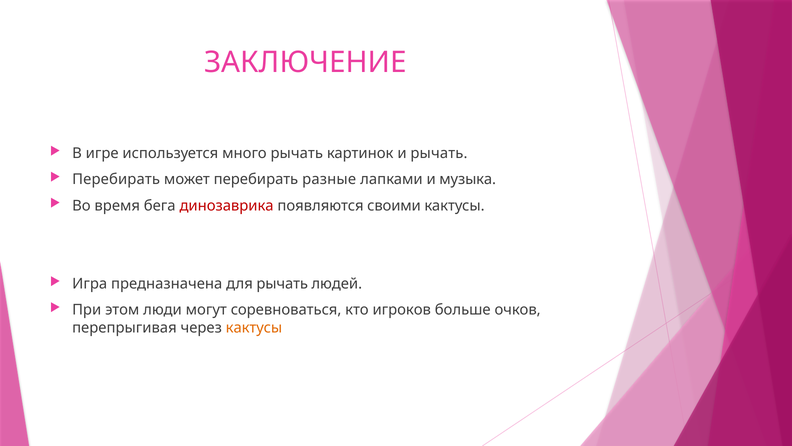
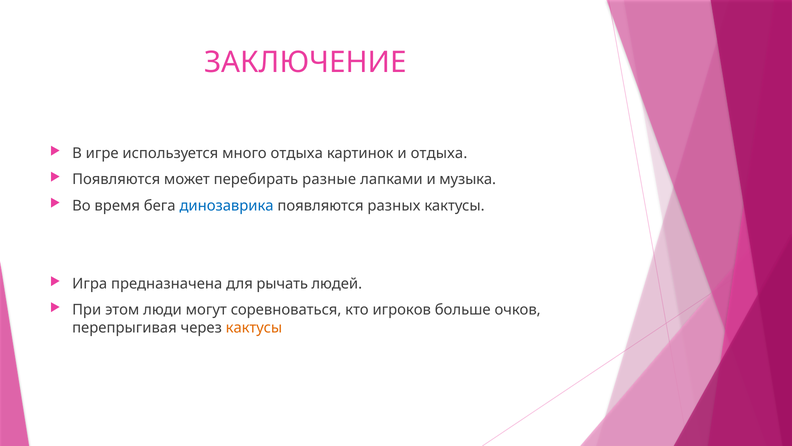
много рычать: рычать -> отдыха (297, 153)
и рычать: рычать -> отдыха (439, 153)
Перебирать: Перебирать -> Появляются (116, 179)
динозаврика colour: red -> blue (227, 205)
своими: своими -> разных (394, 205)
